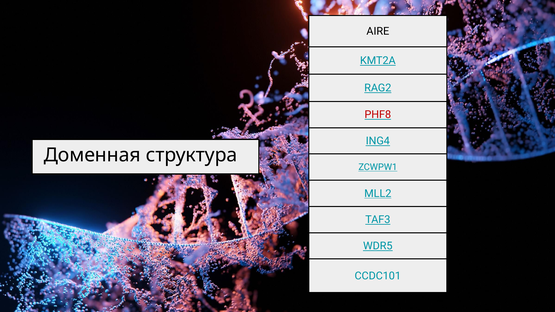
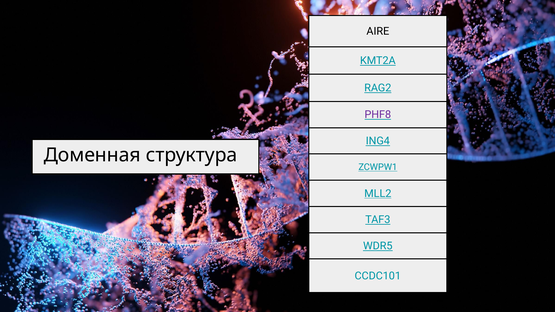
PHF8 colour: red -> purple (378, 115)
